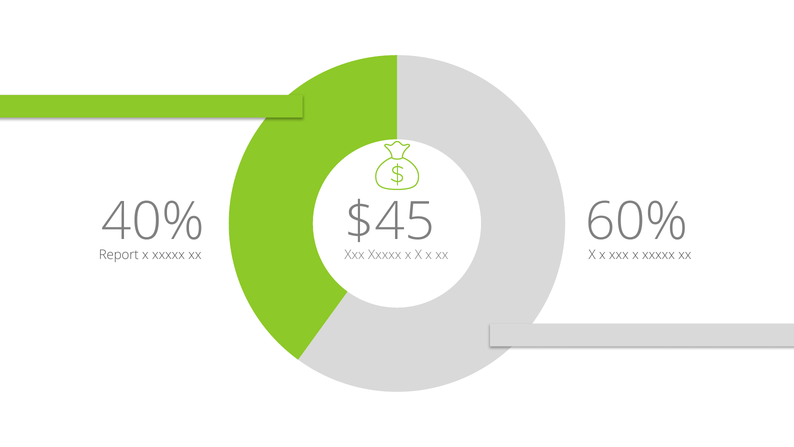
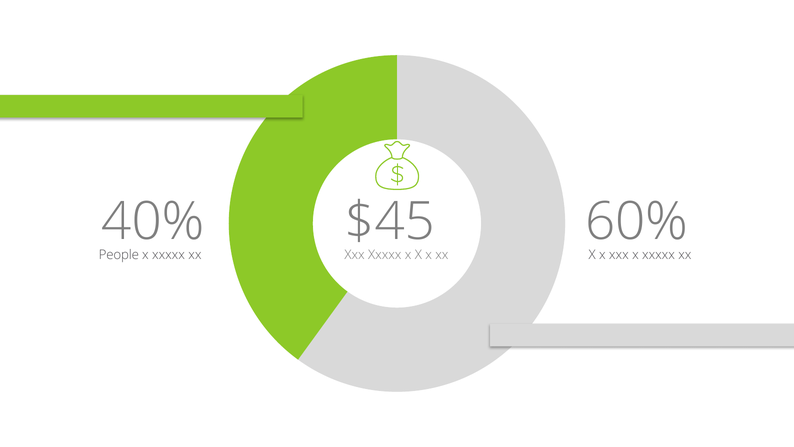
Report: Report -> People (119, 255)
